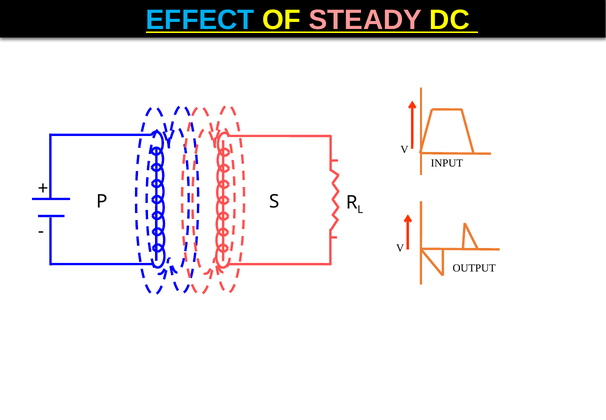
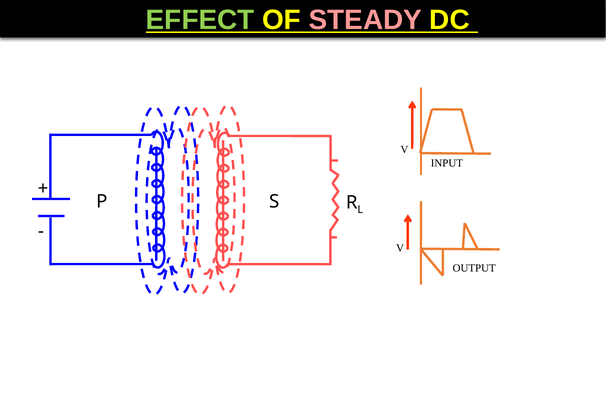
EFFECT colour: light blue -> light green (200, 20)
